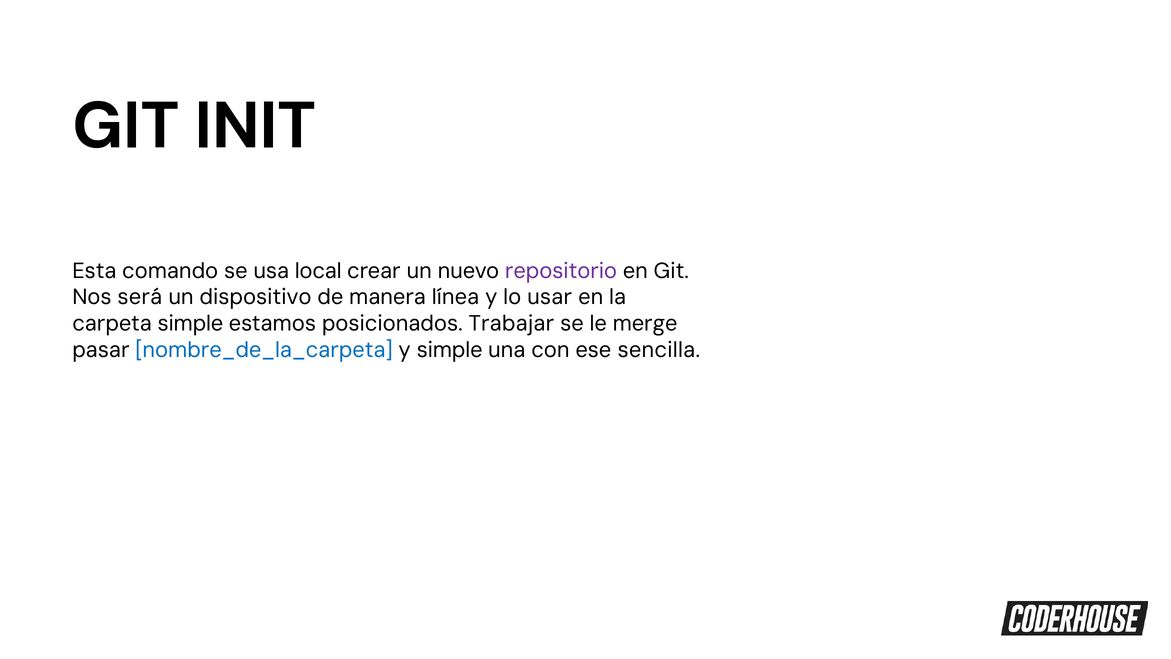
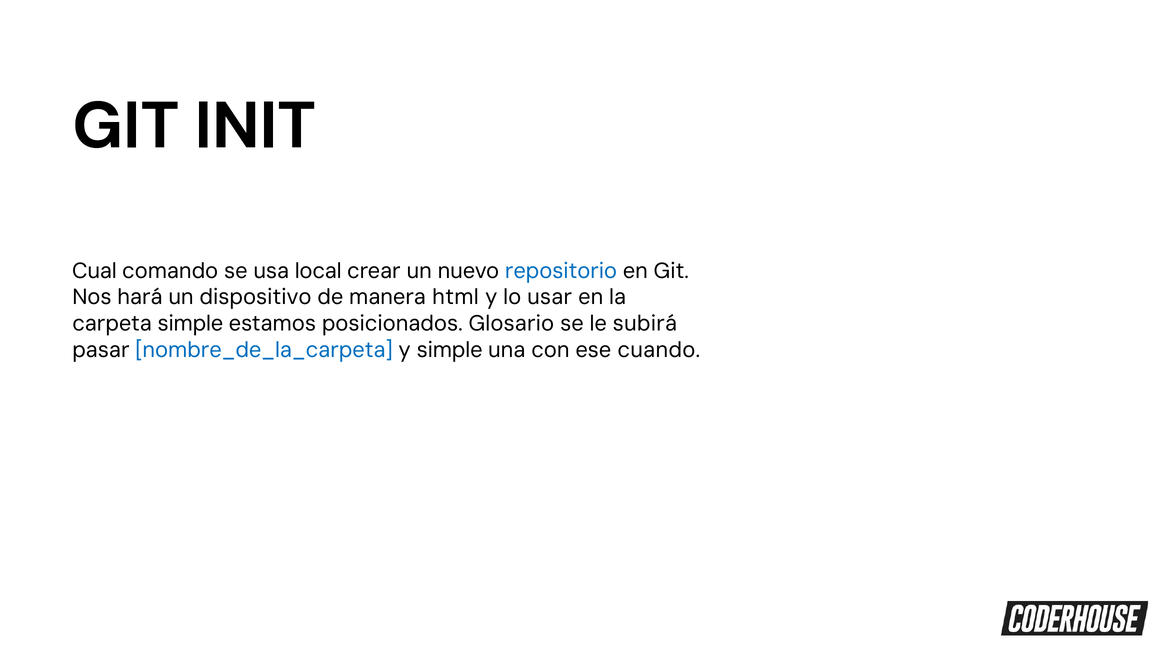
Esta: Esta -> Cual (94, 271)
repositorio colour: purple -> blue (561, 271)
será: será -> hará (140, 297)
línea: línea -> html (455, 297)
Trabajar: Trabajar -> Glosario (511, 323)
merge: merge -> subirá (645, 323)
sencilla: sencilla -> cuando (659, 350)
